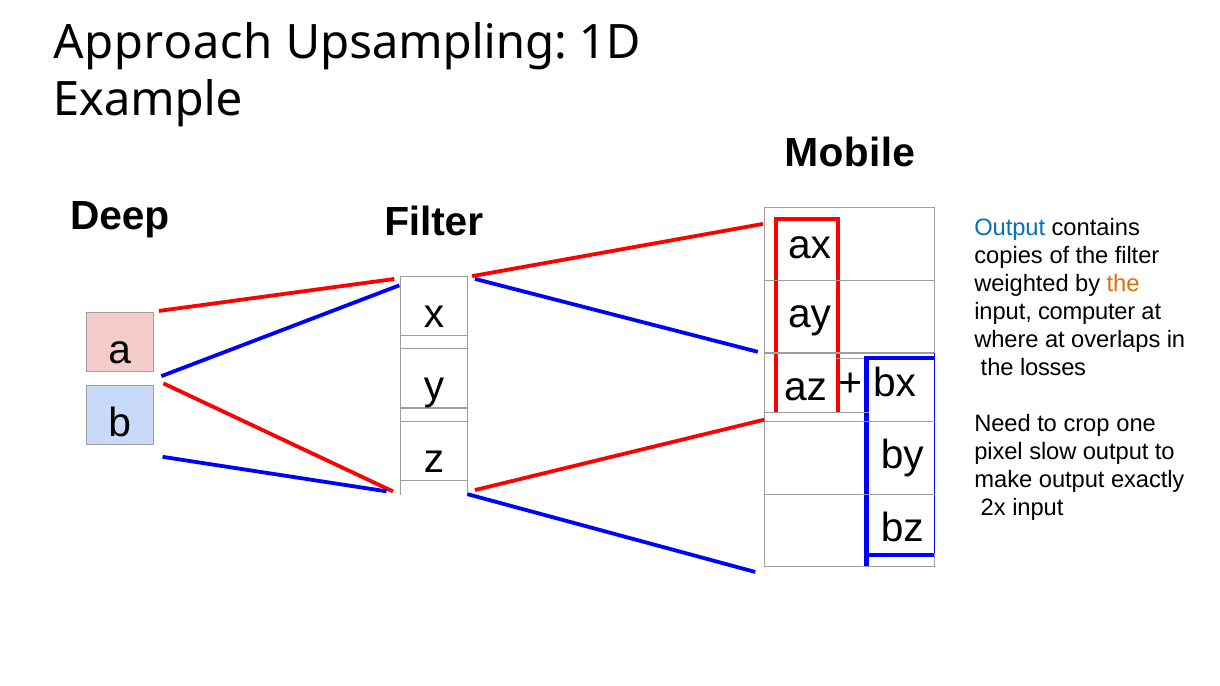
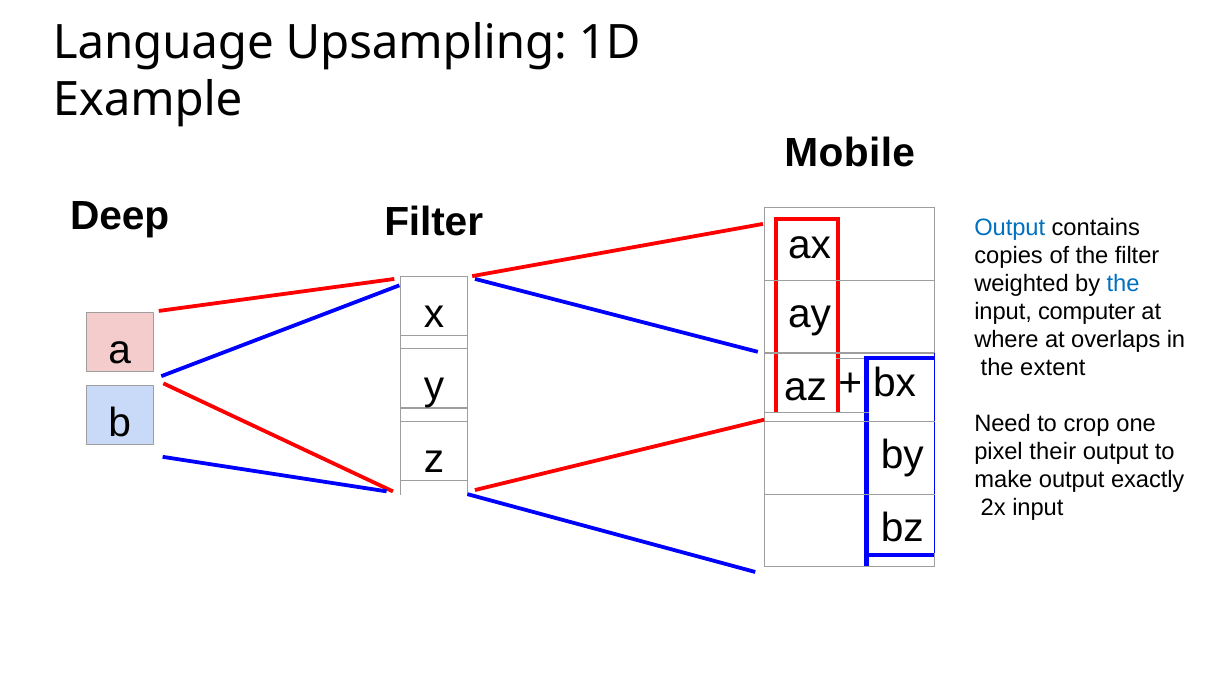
Approach: Approach -> Language (163, 43)
the colour: orange -> blue (1123, 284)
losses: losses -> extent (1053, 368)
slow: slow -> their (1053, 452)
